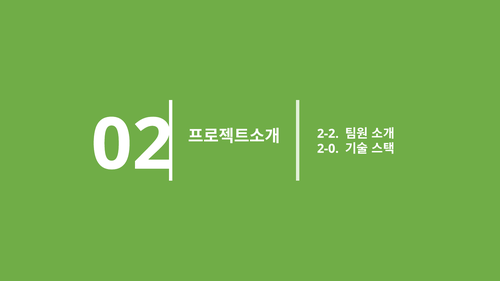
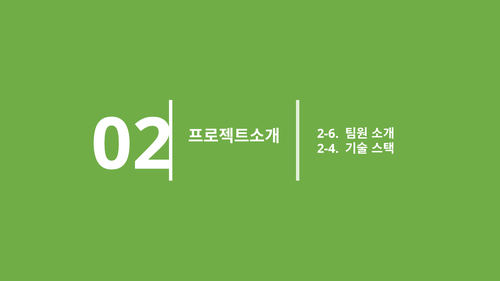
2-2: 2-2 -> 2-6 (328, 134)
2-0: 2-0 -> 2-4 (328, 149)
